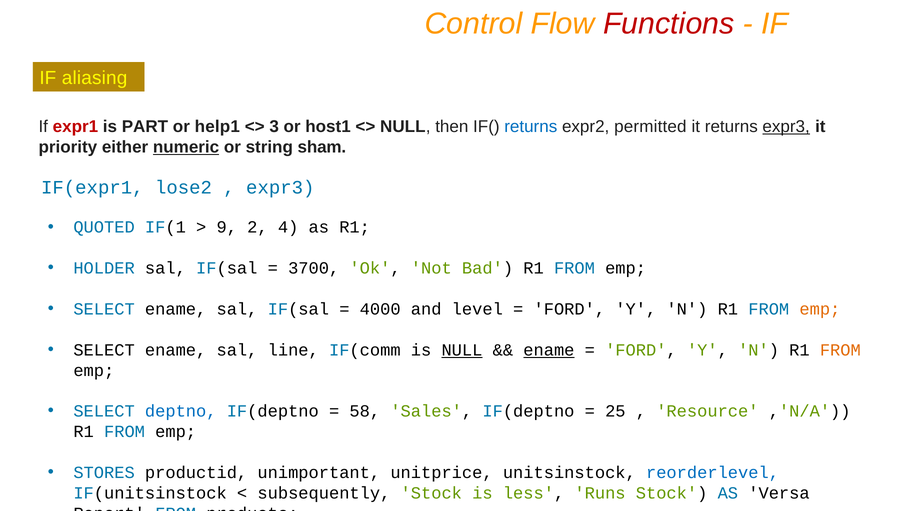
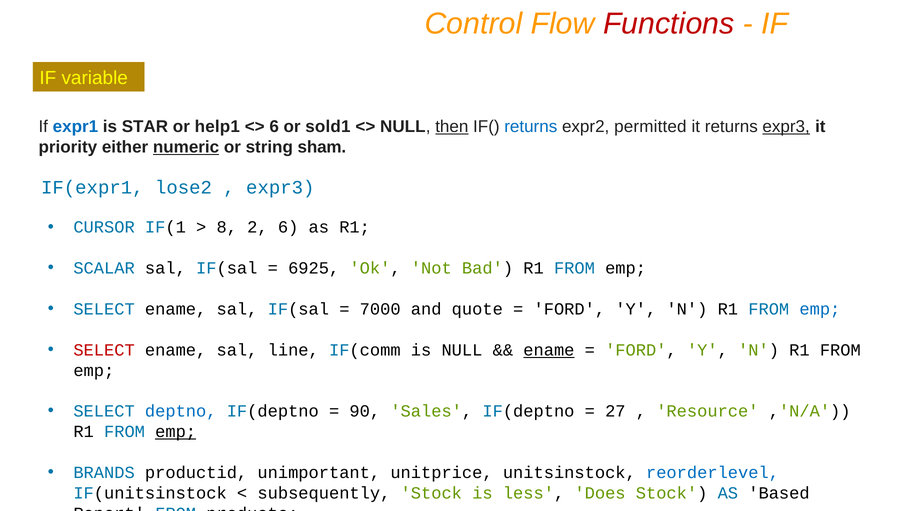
aliasing: aliasing -> variable (95, 78)
expr1 colour: red -> blue (75, 127)
PART: PART -> STAR (145, 127)
3: 3 -> 6 (274, 127)
host1: host1 -> sold1 (328, 127)
then underline: none -> present (452, 127)
QUOTED: QUOTED -> CURSOR (104, 227)
9: 9 -> 8 (227, 227)
2 4: 4 -> 6 (288, 227)
HOLDER: HOLDER -> SCALAR (104, 268)
3700: 3700 -> 6925 (314, 268)
4000: 4000 -> 7000 (380, 309)
level: level -> quote (477, 309)
emp colour: orange -> blue (820, 309)
SELECT colour: black -> red (104, 350)
NULL underline: present -> none (462, 350)
FROM colour: orange -> black (840, 350)
58: 58 -> 90 (365, 412)
25: 25 -> 27 (615, 412)
emp underline: none -> present (176, 432)
STORES: STORES -> BRANDS (104, 473)
Runs: Runs -> Does (600, 493)
Versa: Versa -> Based (779, 493)
